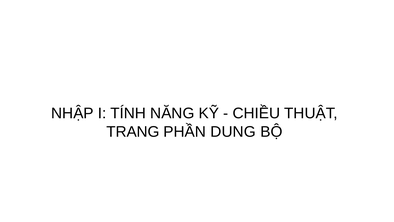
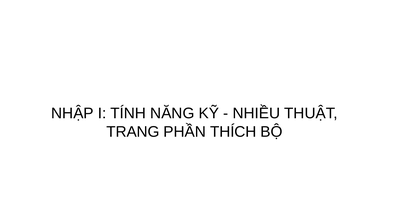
CHIỀU: CHIỀU -> NHIỀU (256, 113)
DUNG: DUNG -> THÍCH (233, 132)
